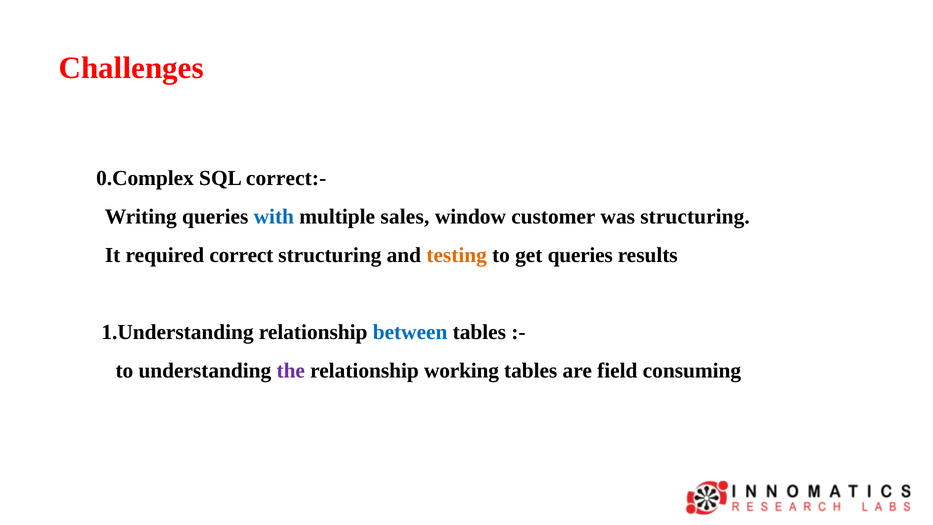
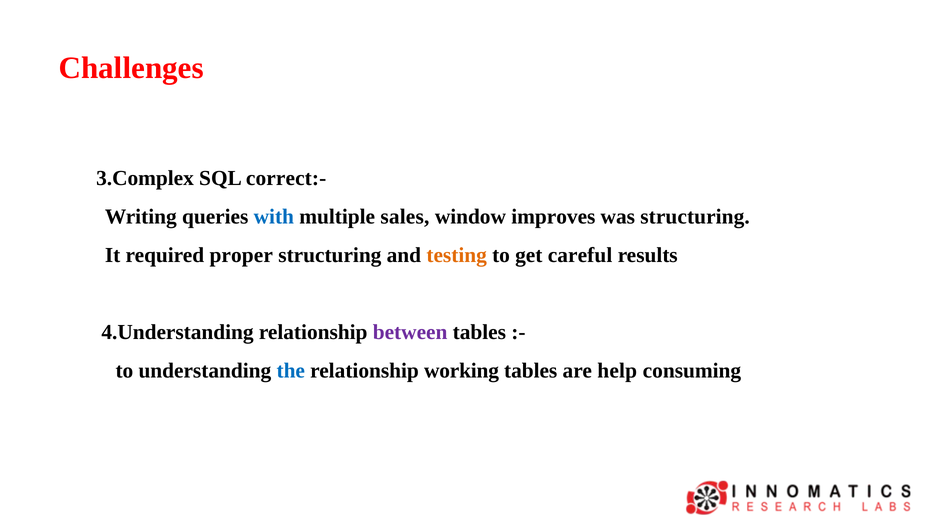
0.Complex: 0.Complex -> 3.Complex (145, 178)
customer: customer -> improves (553, 217)
correct: correct -> proper (241, 255)
get queries: queries -> careful (580, 255)
1.Understanding: 1.Understanding -> 4.Understanding (178, 332)
between colour: blue -> purple (410, 332)
the colour: purple -> blue (291, 370)
field: field -> help (617, 370)
